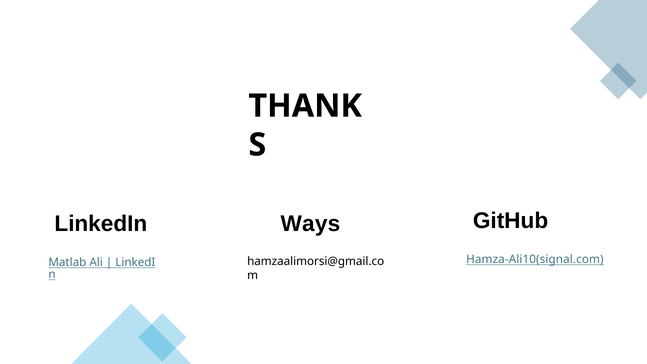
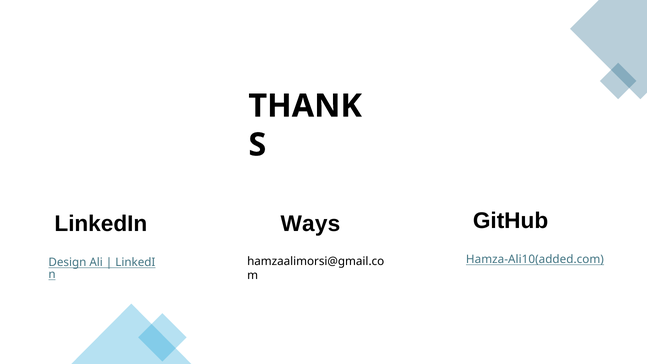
Hamza-Ali10(signal.com: Hamza-Ali10(signal.com -> Hamza-Ali10(added.com (535, 259)
Matlab: Matlab -> Design (67, 263)
